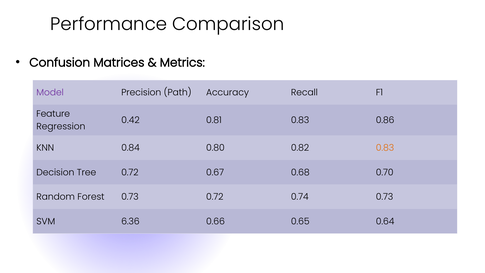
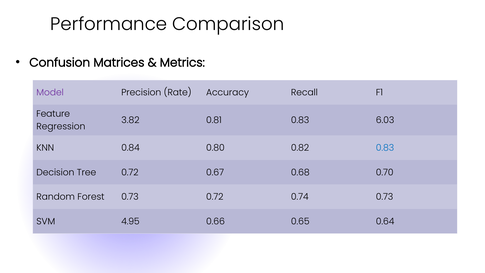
Path: Path -> Rate (178, 92)
0.42: 0.42 -> 3.82 (130, 120)
0.86: 0.86 -> 6.03 (385, 120)
0.83 colour: orange -> blue (385, 148)
6.36: 6.36 -> 4.95 (130, 221)
